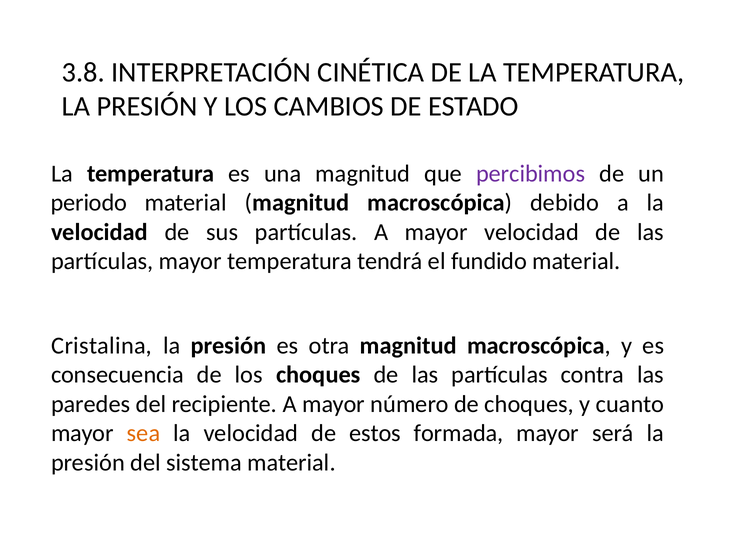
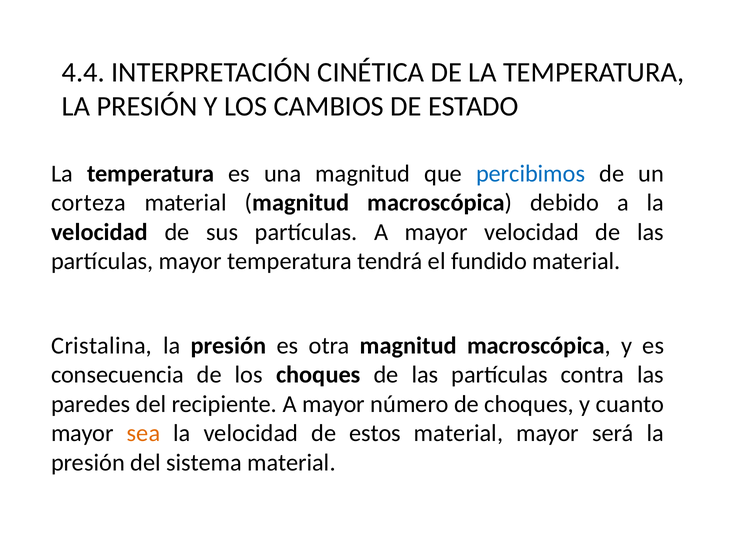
3.8: 3.8 -> 4.4 (83, 72)
percibimos colour: purple -> blue (531, 174)
periodo: periodo -> corteza (89, 203)
estos formada: formada -> material (459, 434)
